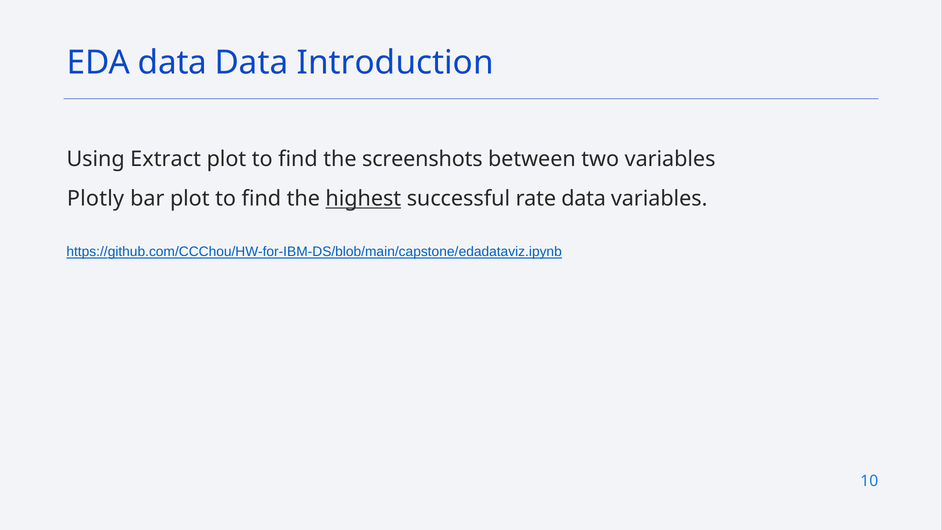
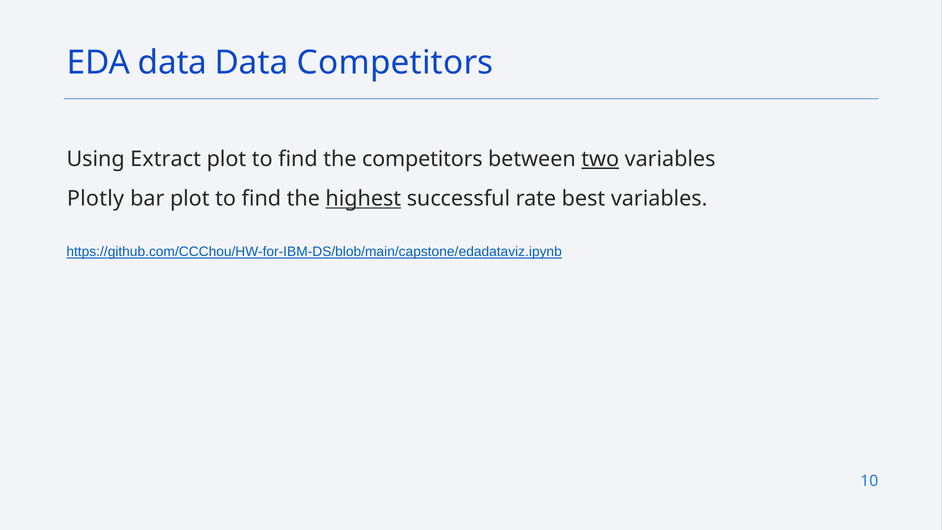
Data Introduction: Introduction -> Competitors (395, 63)
the screenshots: screenshots -> competitors (422, 159)
two underline: none -> present (600, 159)
rate data: data -> best (583, 199)
